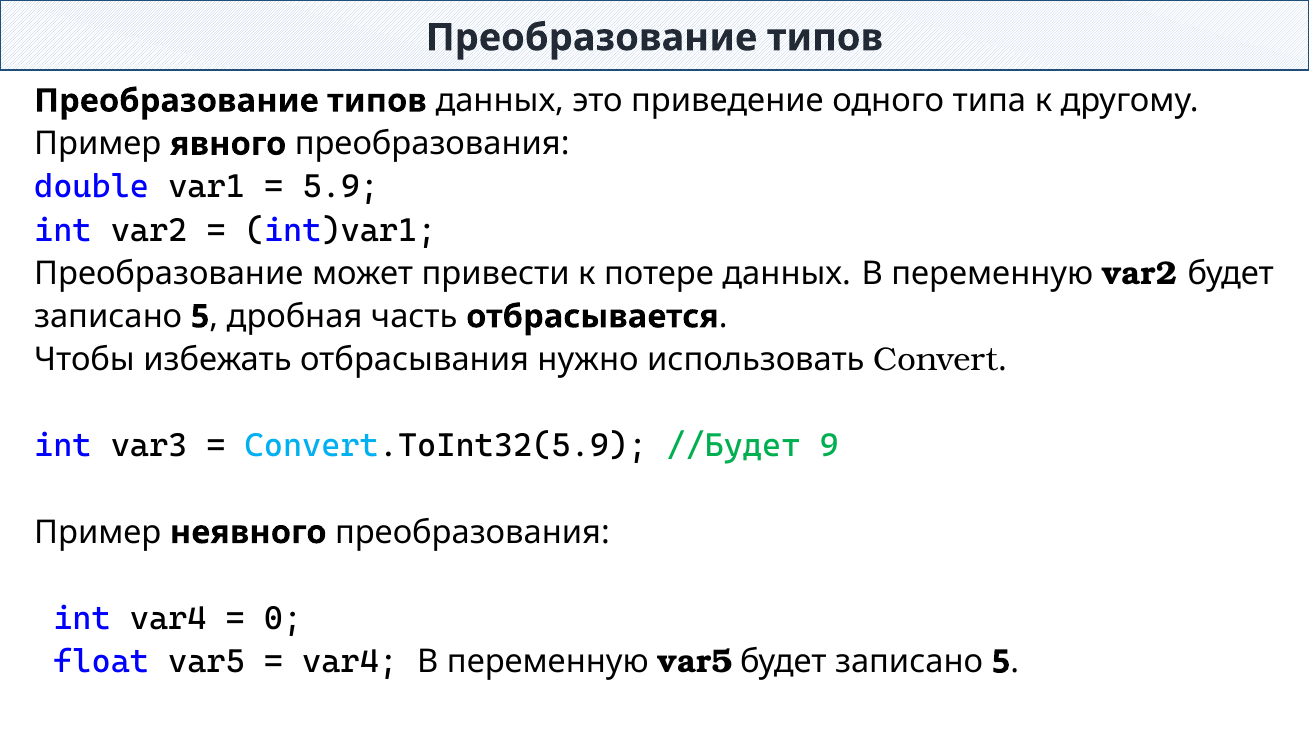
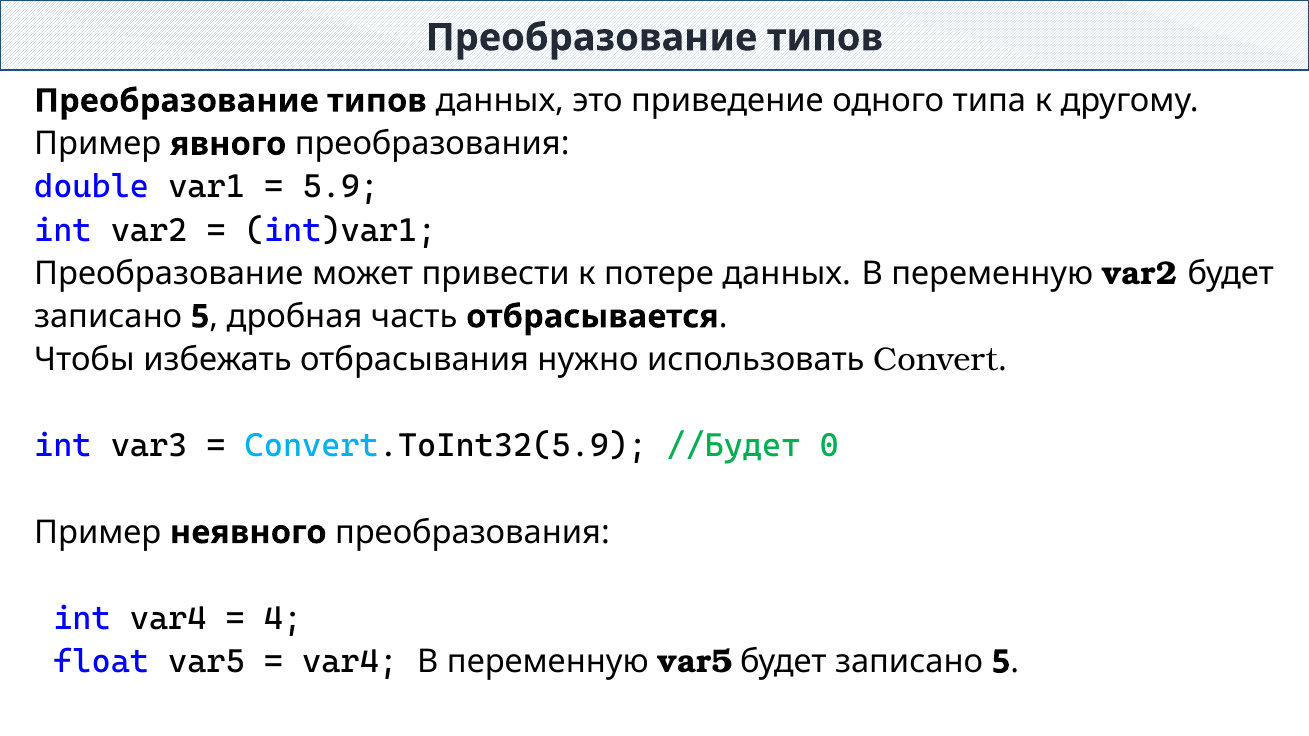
9: 9 -> 0 (829, 446)
0: 0 -> 4 (283, 619)
